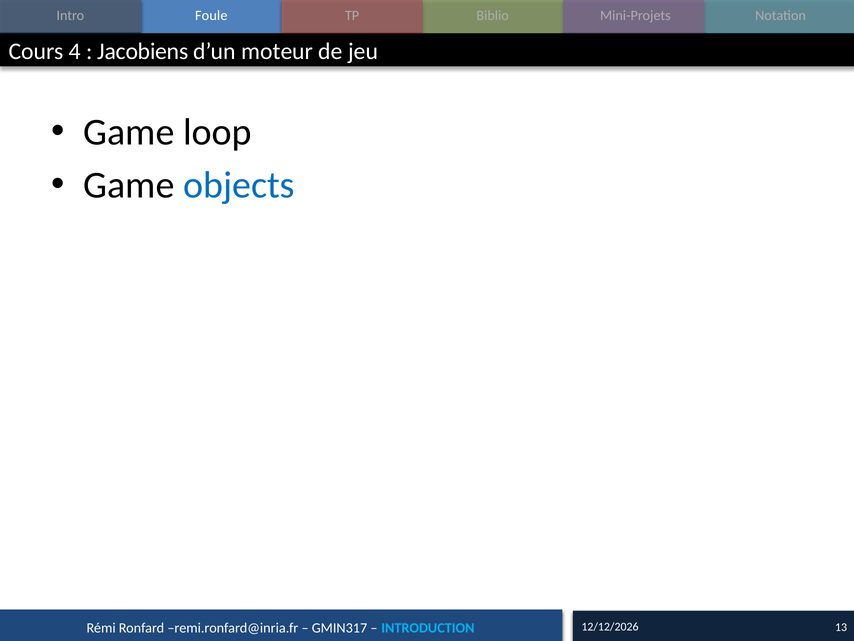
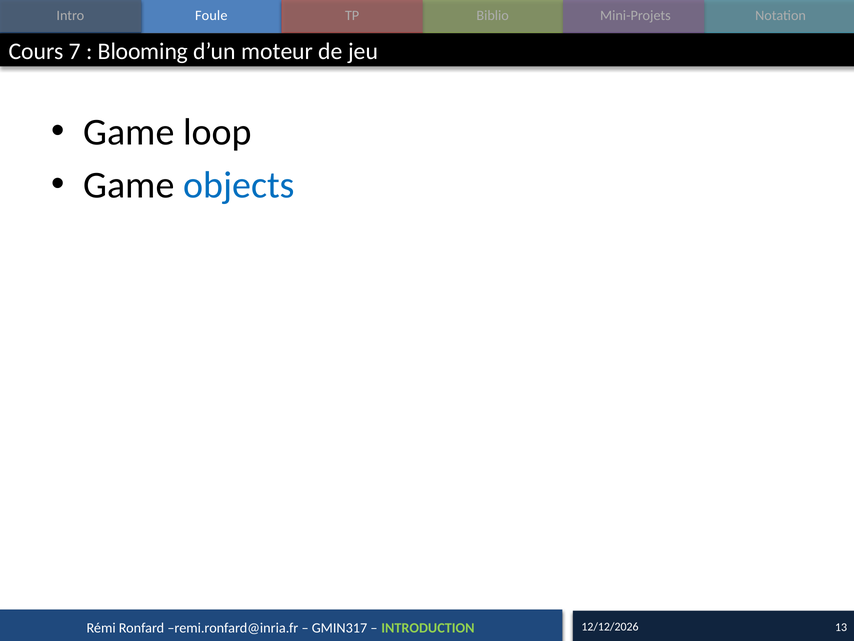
4: 4 -> 7 (75, 51)
Jacobiens: Jacobiens -> Blooming (143, 51)
INTRODUCTION colour: light blue -> light green (428, 628)
